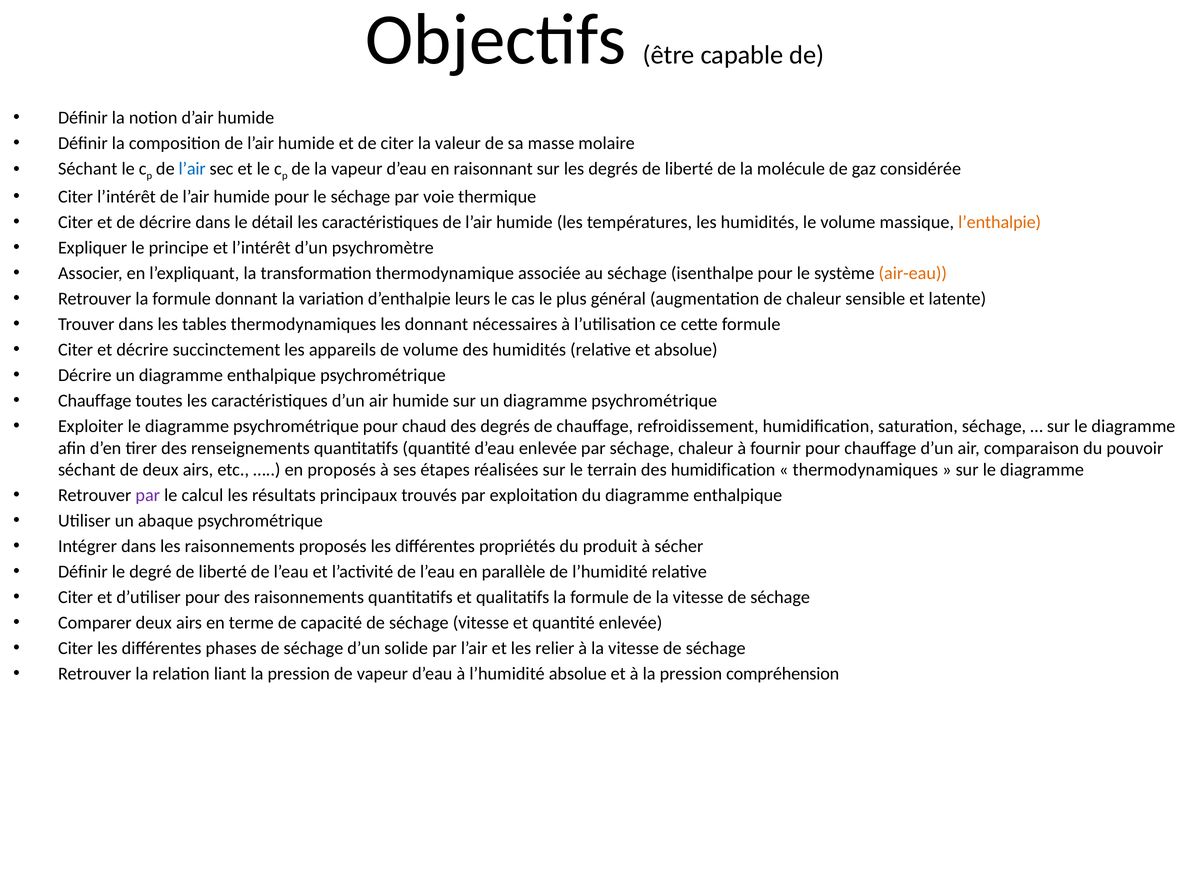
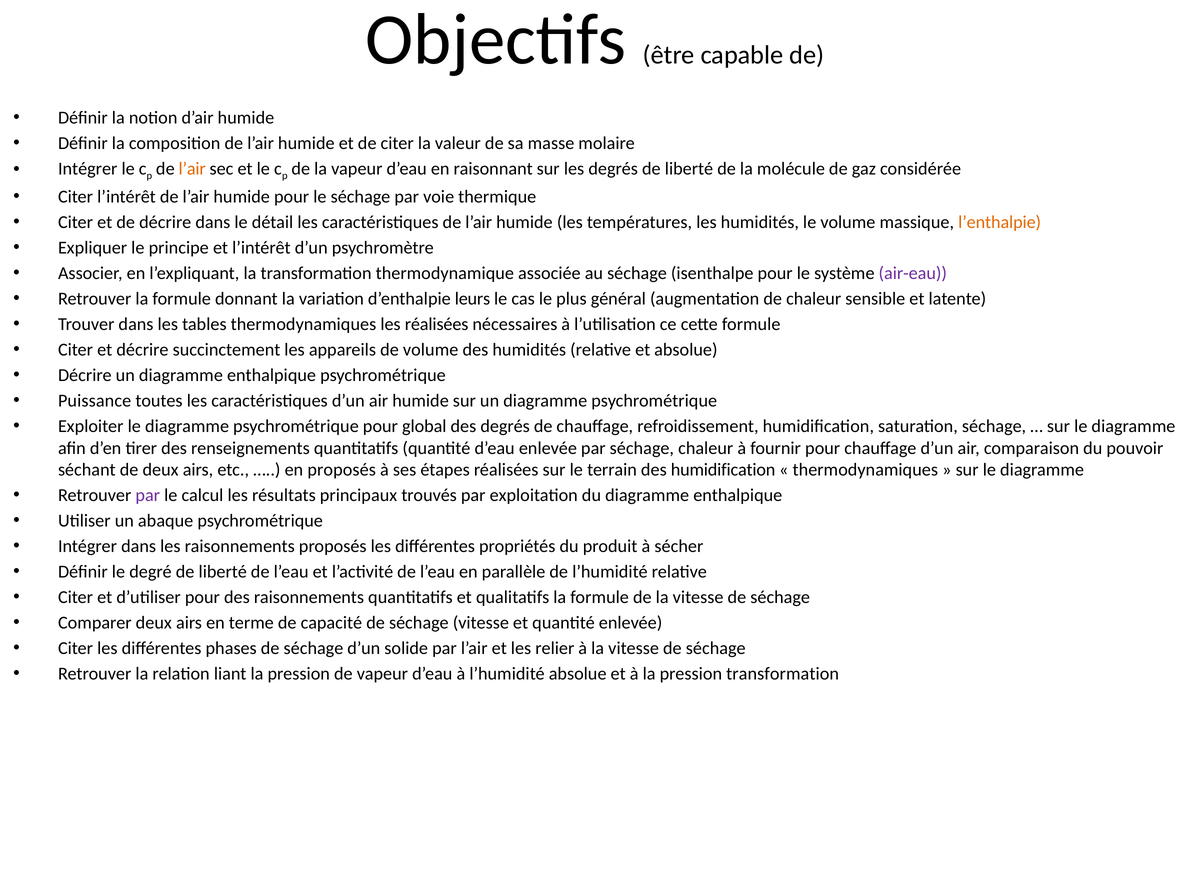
Séchant: Séchant -> Intégrer (88, 169)
l’air colour: blue -> orange (192, 169)
air-eau colour: orange -> purple (913, 274)
les donnant: donnant -> réalisées (437, 325)
Chauffage: Chauffage -> Puissance (95, 401)
chaud: chaud -> global (424, 426)
pression compréhension: compréhension -> transformation (783, 674)
